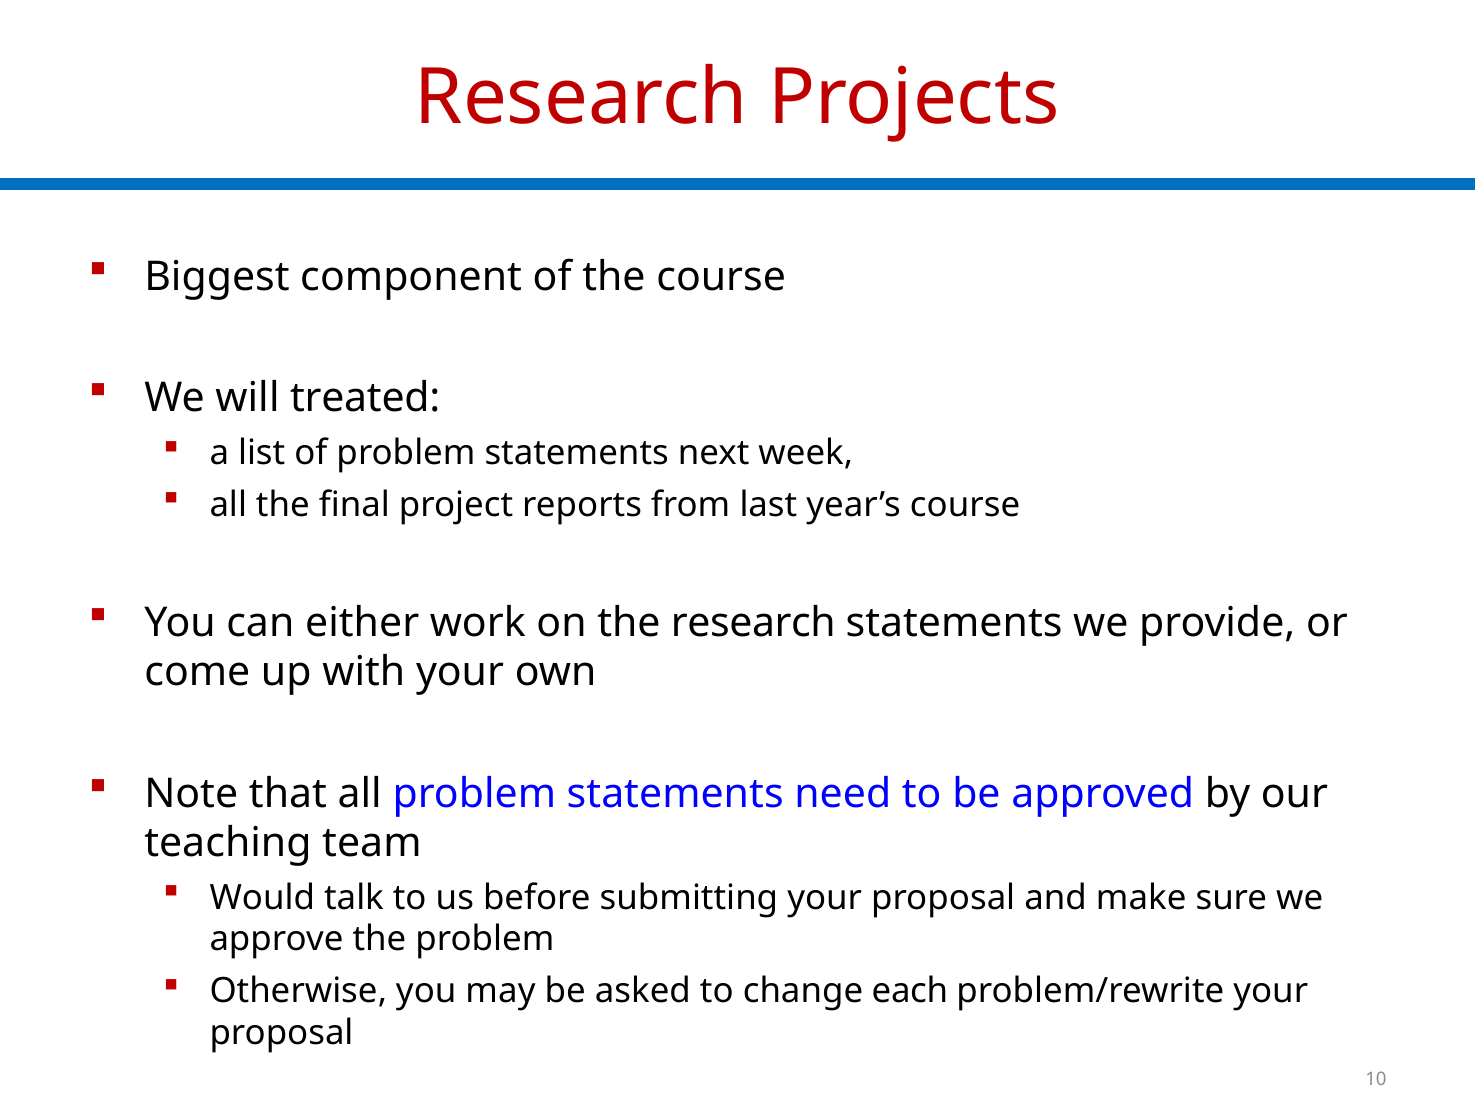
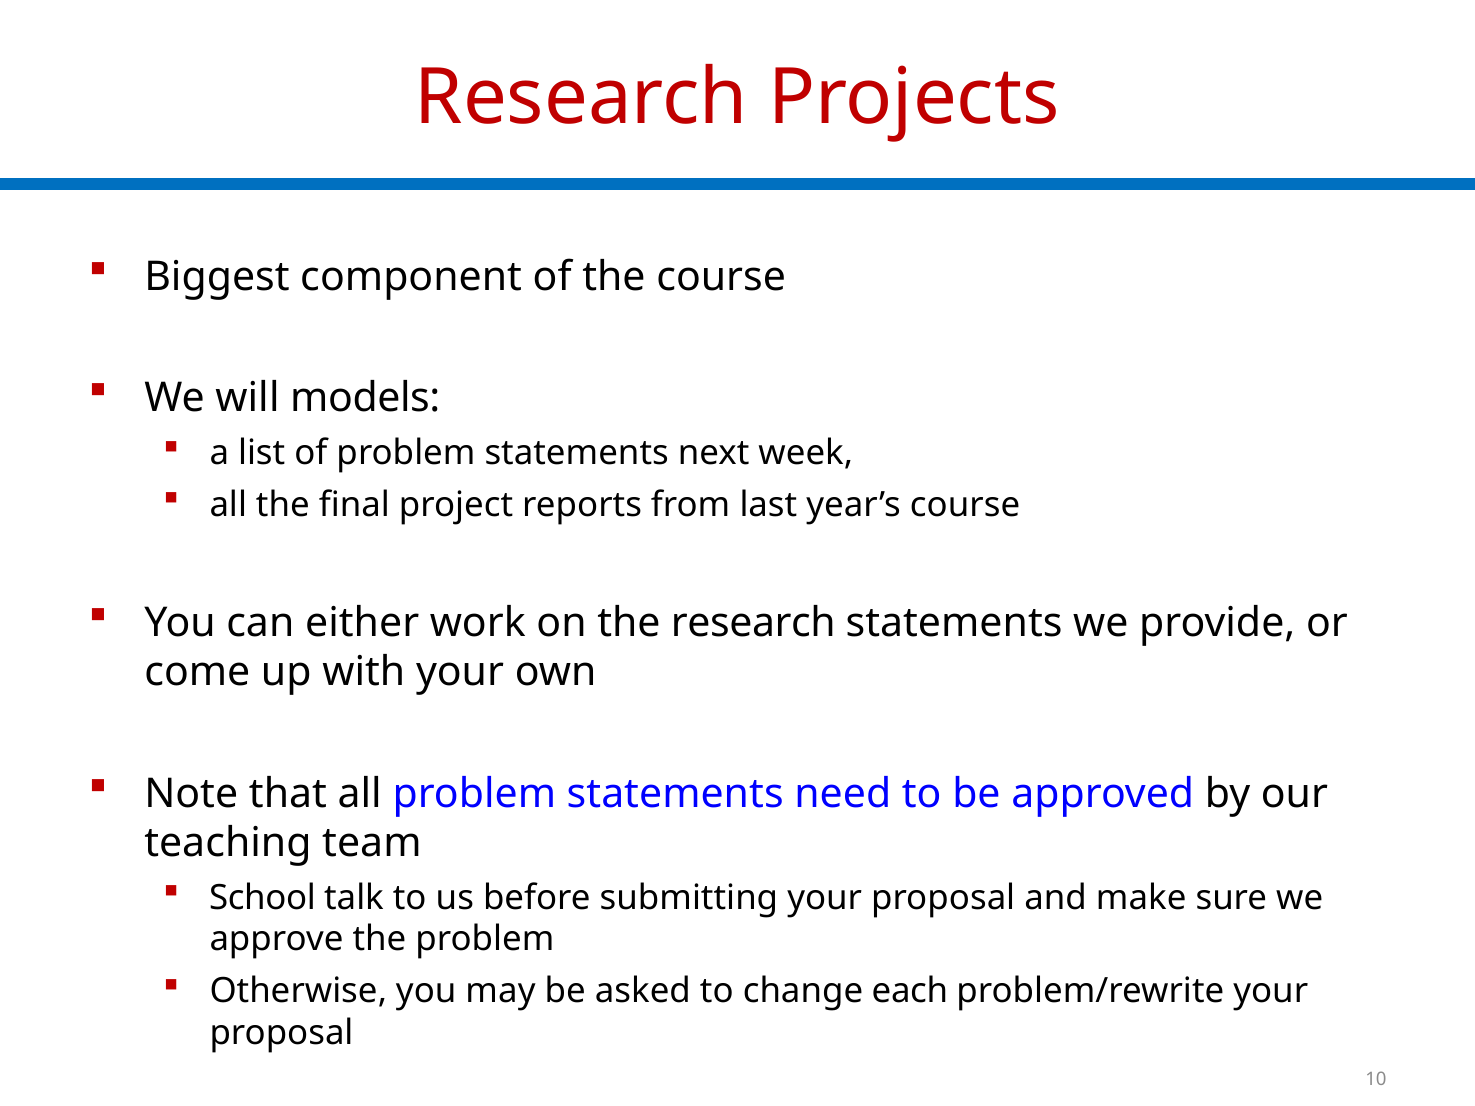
treated: treated -> models (365, 398)
Would: Would -> School (262, 898)
